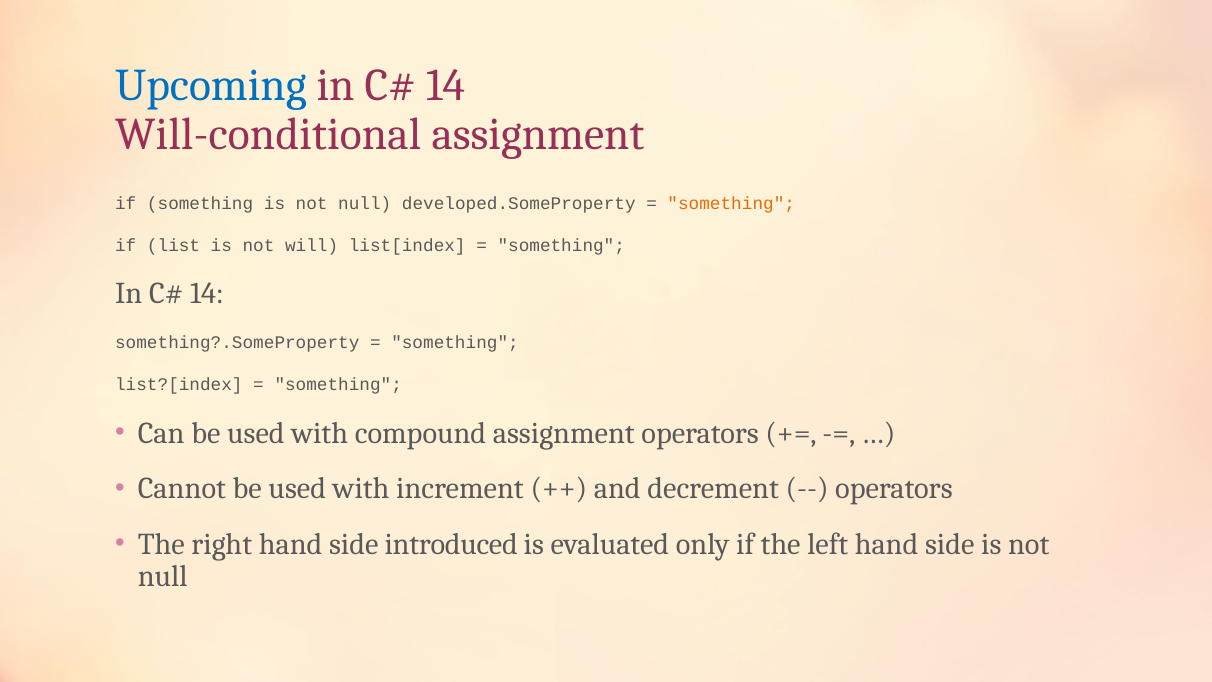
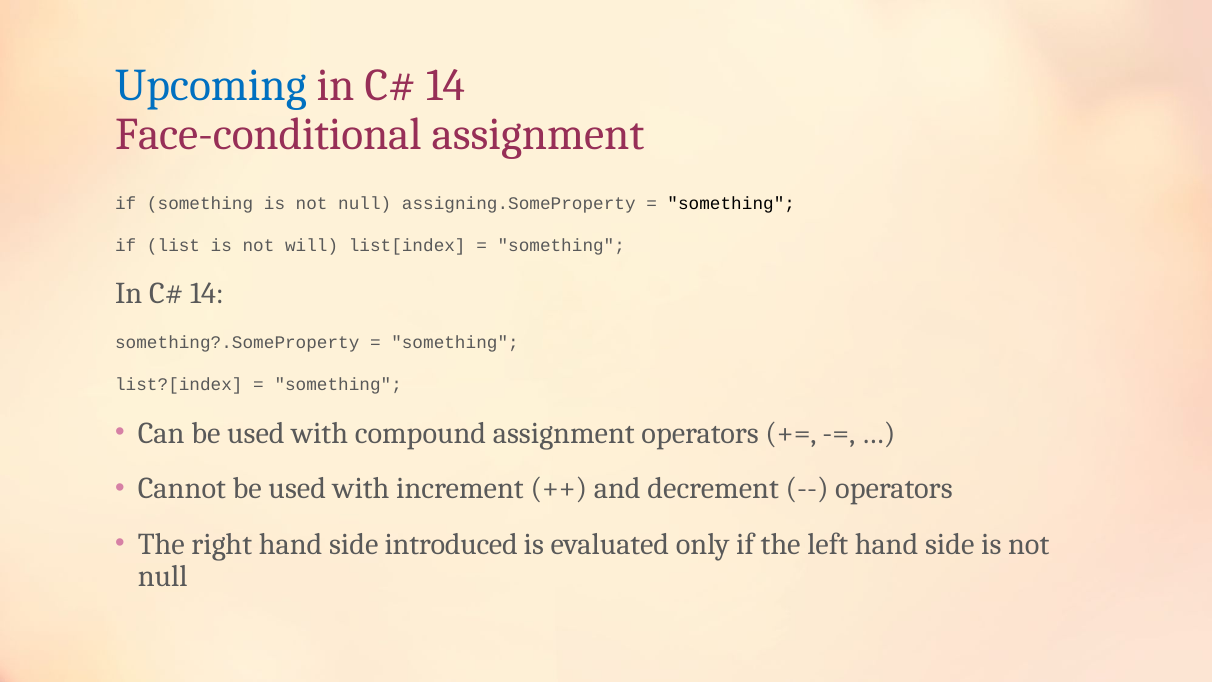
Will-conditional: Will-conditional -> Face-conditional (268, 134)
developed.SomeProperty: developed.SomeProperty -> assigning.SomeProperty (519, 203)
something colour: orange -> black (731, 203)
